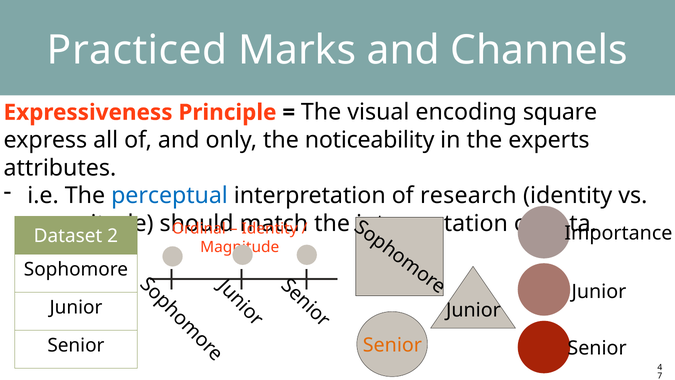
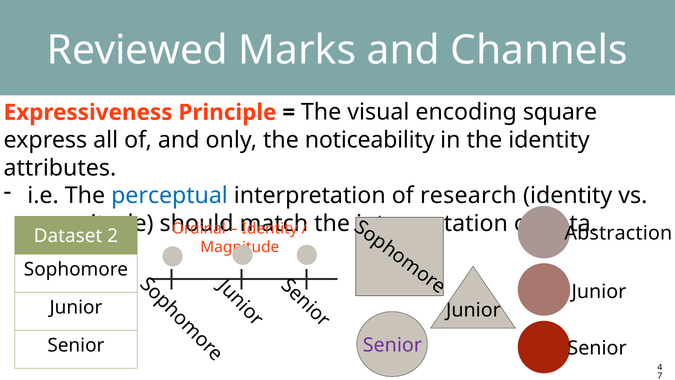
Practiced: Practiced -> Reviewed (137, 50)
the experts: experts -> identity (549, 140)
Importance: Importance -> Abstraction (618, 233)
Senior colour: orange -> purple (392, 345)
